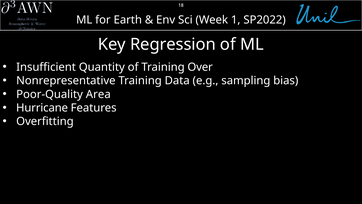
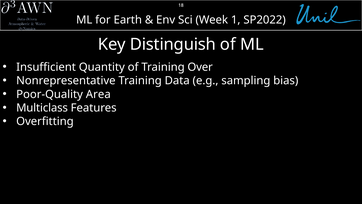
Regression: Regression -> Distinguish (173, 44)
Hurricane: Hurricane -> Multiclass (42, 108)
